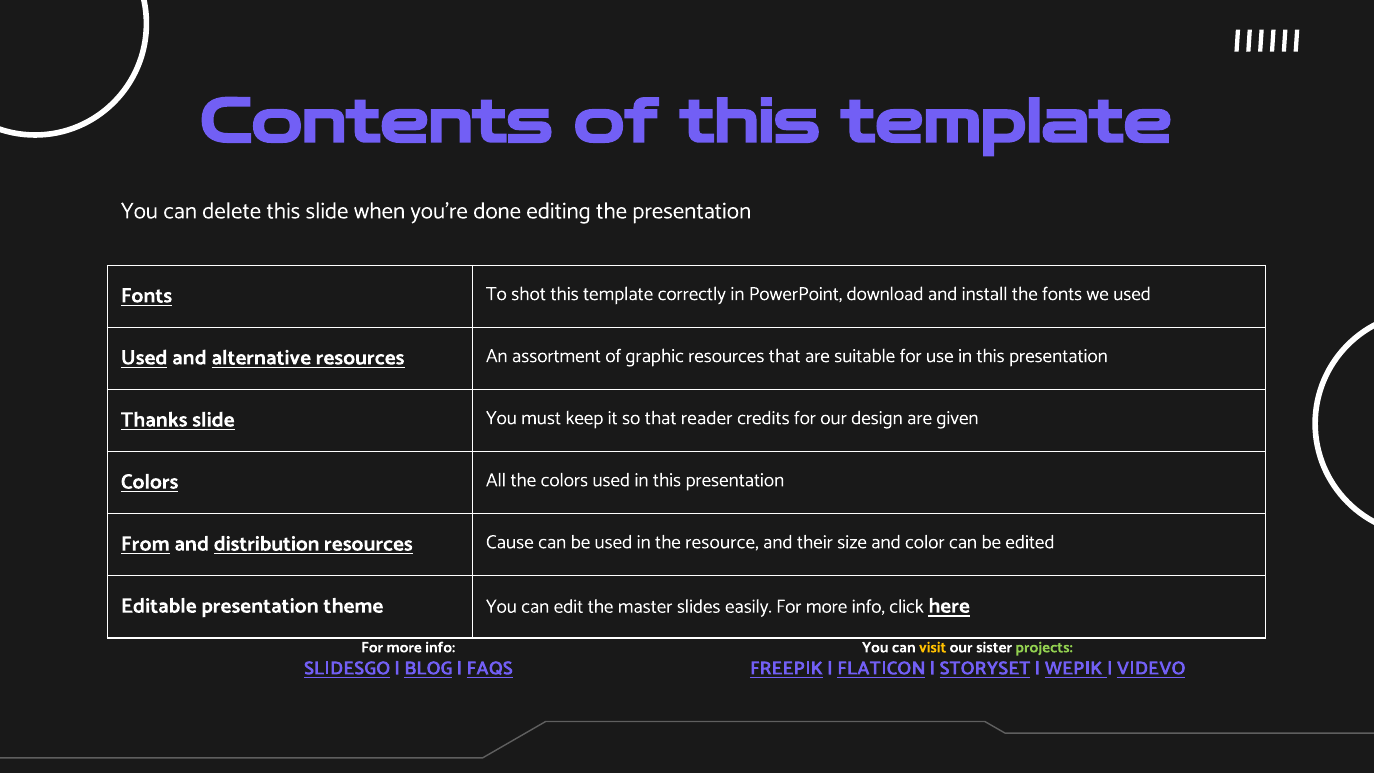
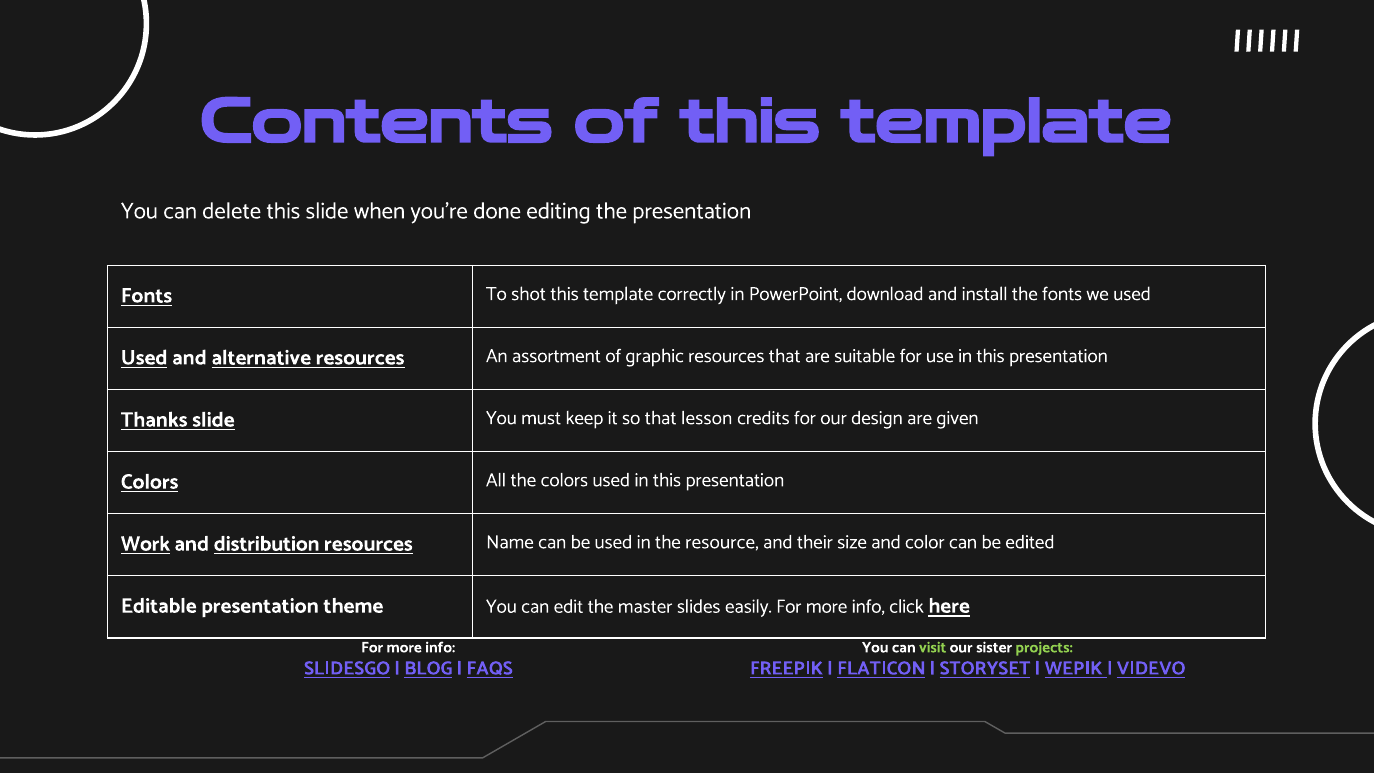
reader: reader -> lesson (707, 418)
From: From -> Work (145, 544)
Cause: Cause -> Name (510, 542)
visit colour: yellow -> light green (933, 647)
